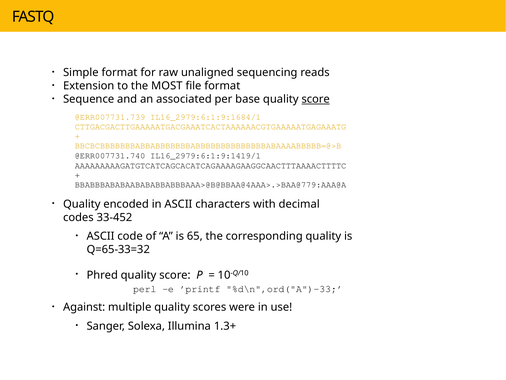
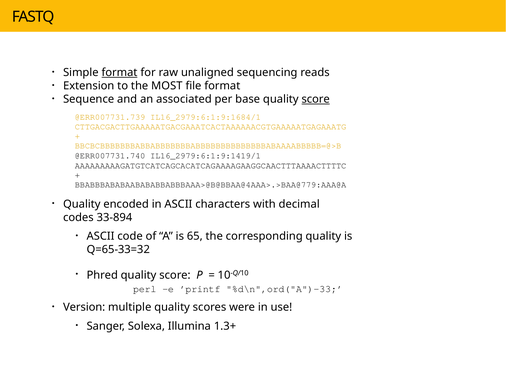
format underline: none -> present (119, 73)
33-452: 33-452 -> 33-894 (114, 217)
Against: Against -> Version (84, 307)
